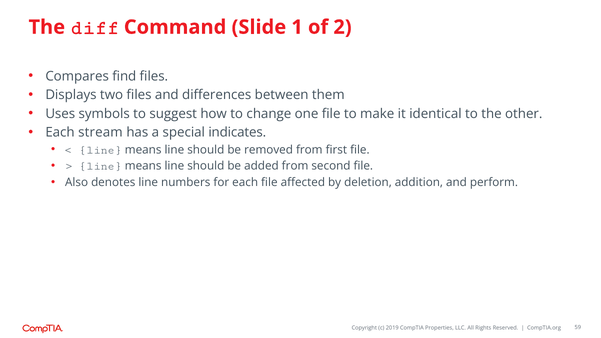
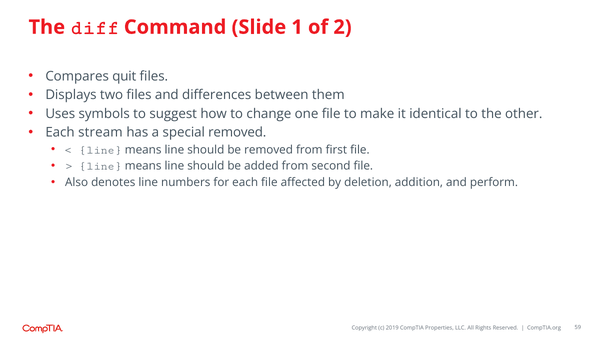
find: find -> quit (124, 76)
special indicates: indicates -> removed (237, 132)
